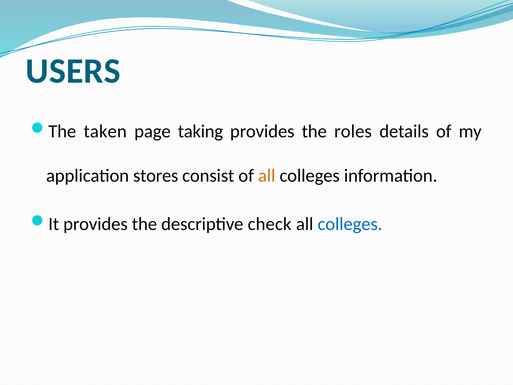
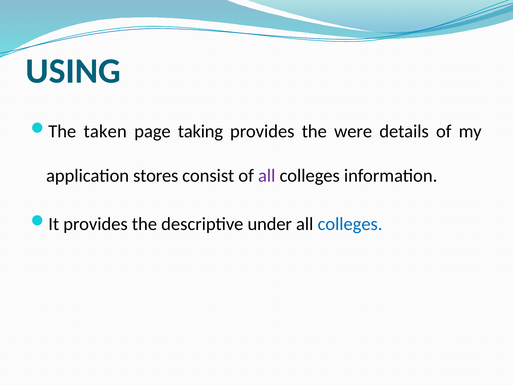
USERS: USERS -> USING (73, 71)
roles: roles -> were (353, 131)
all colour: orange -> purple (267, 176)
check: check -> under (270, 224)
